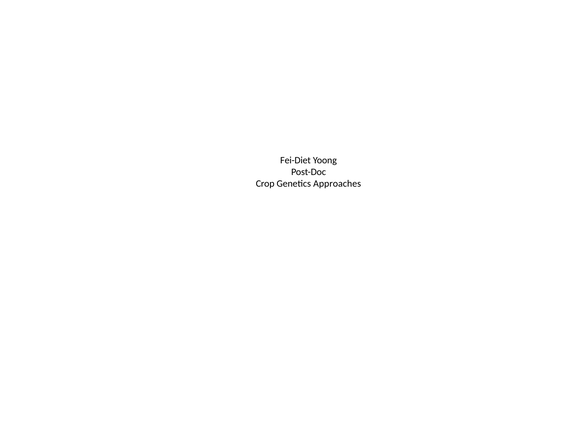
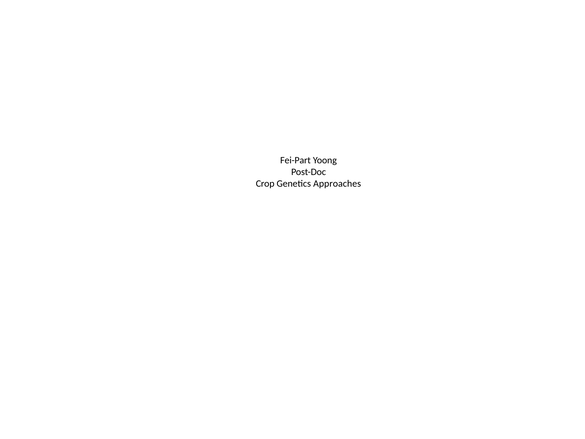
Fei-Diet: Fei-Diet -> Fei-Part (295, 160)
